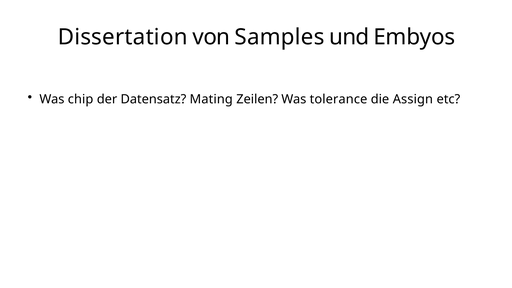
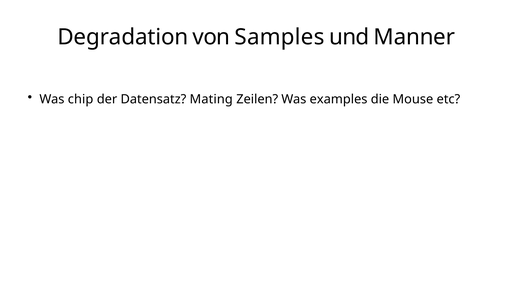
Dissertation: Dissertation -> Degradation (123, 37)
Embyos: Embyos -> Manner (414, 37)
tolerance: tolerance -> examples (339, 99)
Assign: Assign -> Mouse (413, 99)
